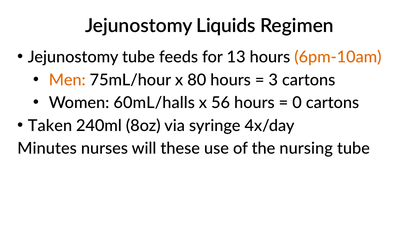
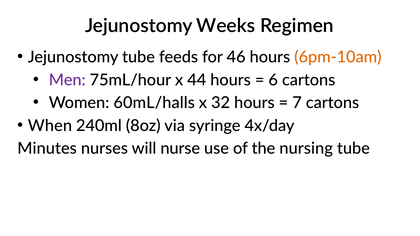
Liquids: Liquids -> Weeks (226, 26)
13: 13 -> 46 (236, 57)
Men colour: orange -> purple (67, 80)
80: 80 -> 44 (197, 80)
3: 3 -> 6 (273, 80)
56: 56 -> 32 (221, 103)
0: 0 -> 7 (297, 103)
Taken: Taken -> When (50, 126)
these: these -> nurse (180, 149)
